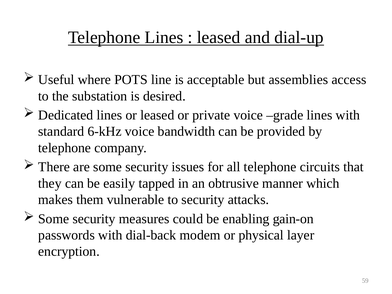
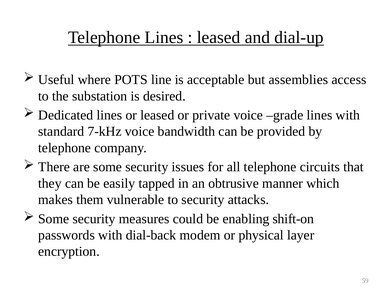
6-kHz: 6-kHz -> 7-kHz (105, 131)
gain-on: gain-on -> shift-on (293, 219)
